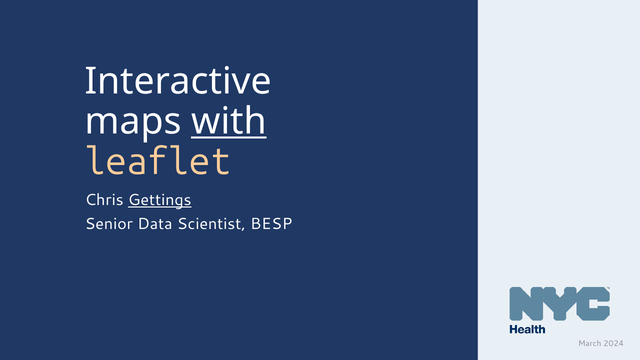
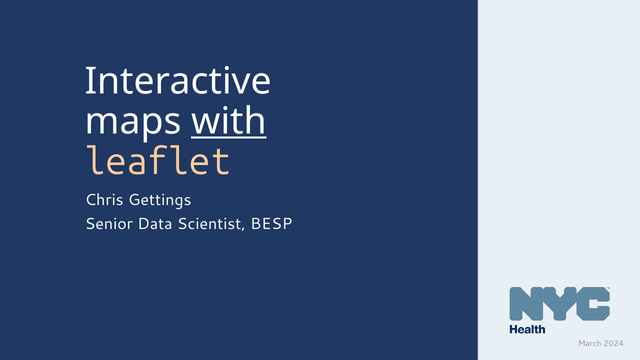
Gettings underline: present -> none (160, 200)
